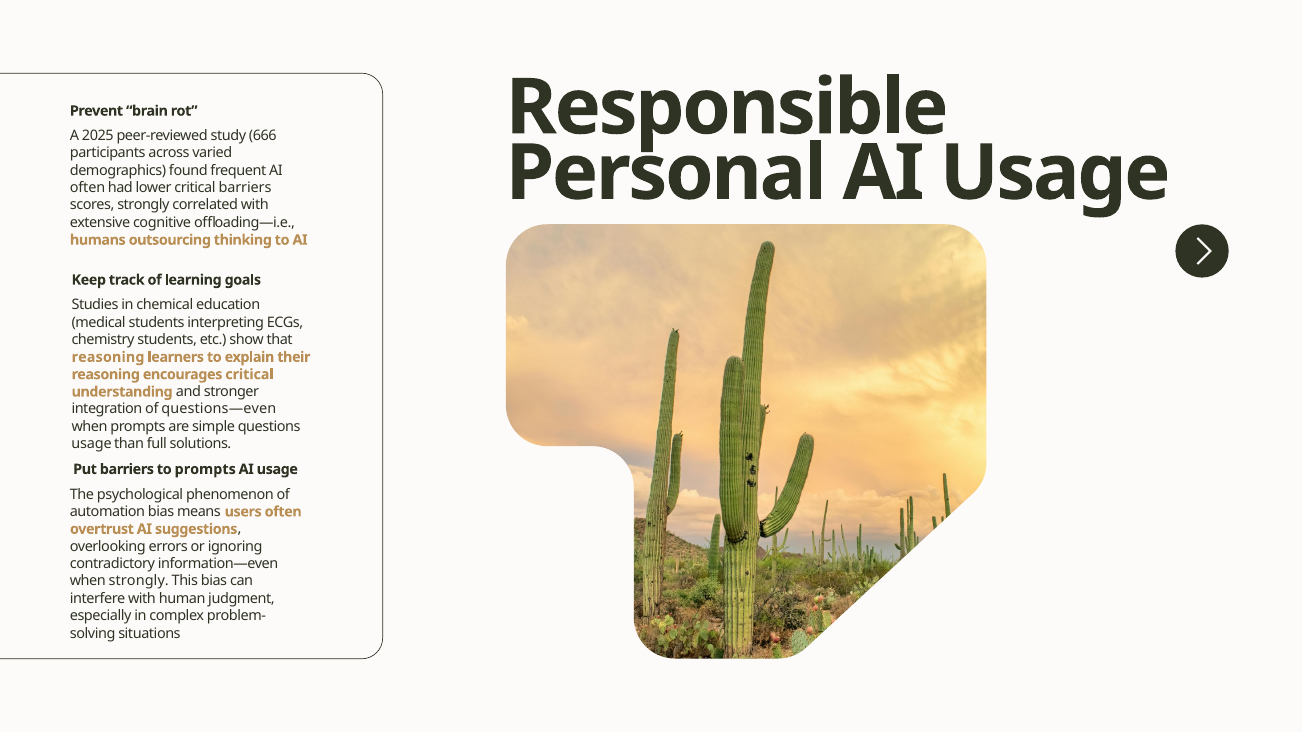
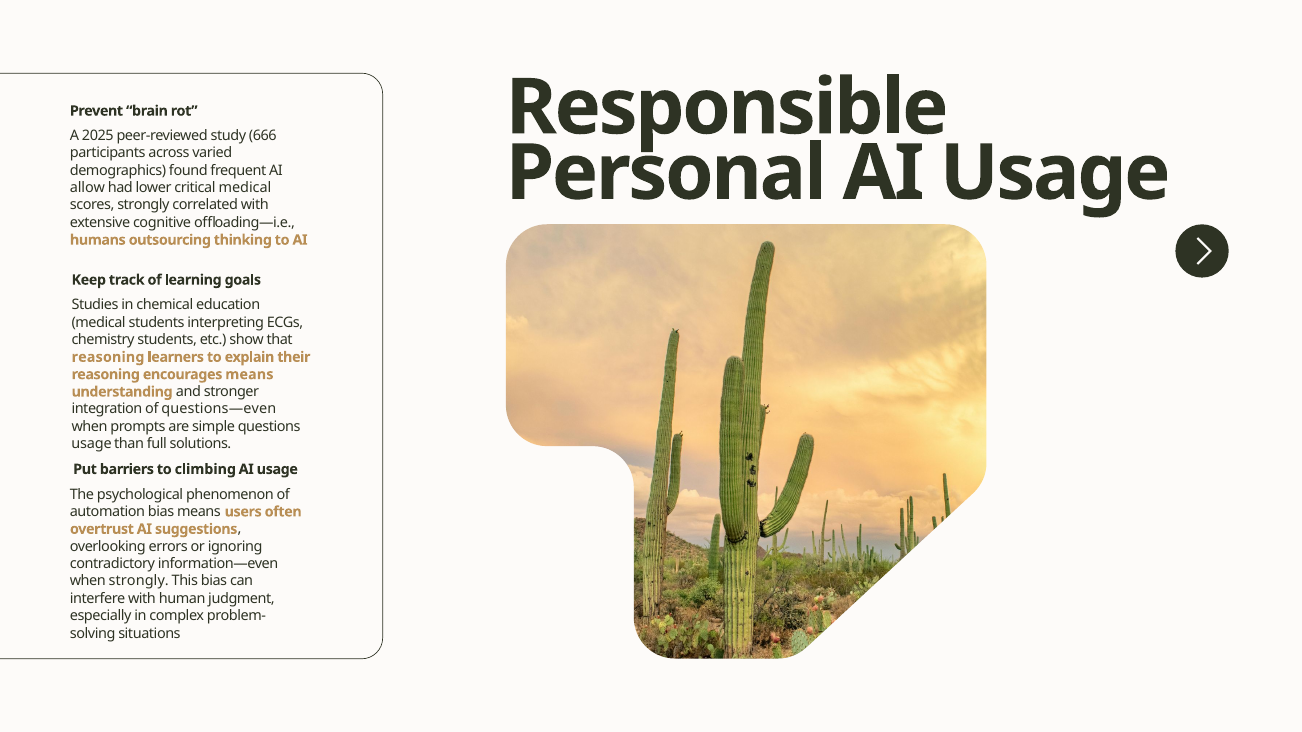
often: often -> allow (87, 188)
critical barriers: barriers -> medical (245, 188)
encourages critical: critical -> means (249, 375)
to prompts: prompts -> climbing (205, 469)
